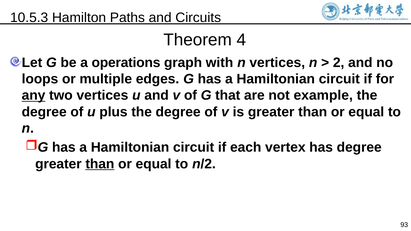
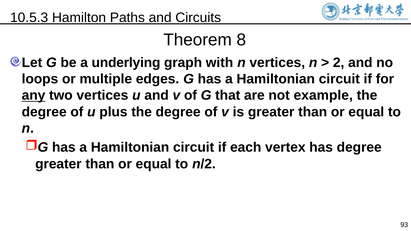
4: 4 -> 8 (241, 40)
operations: operations -> underlying (126, 63)
than underline: present -> none (100, 164)
